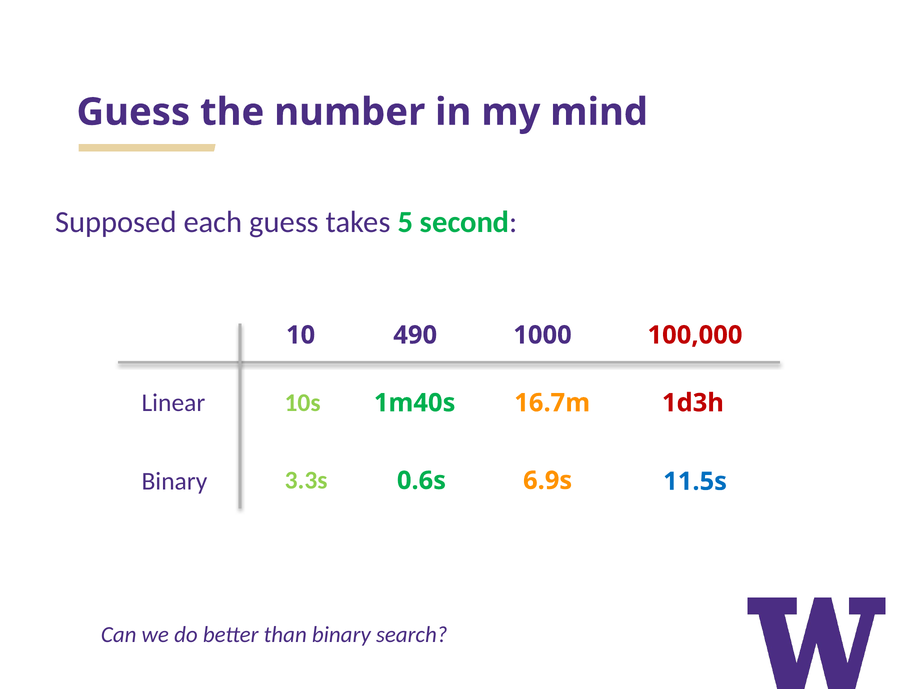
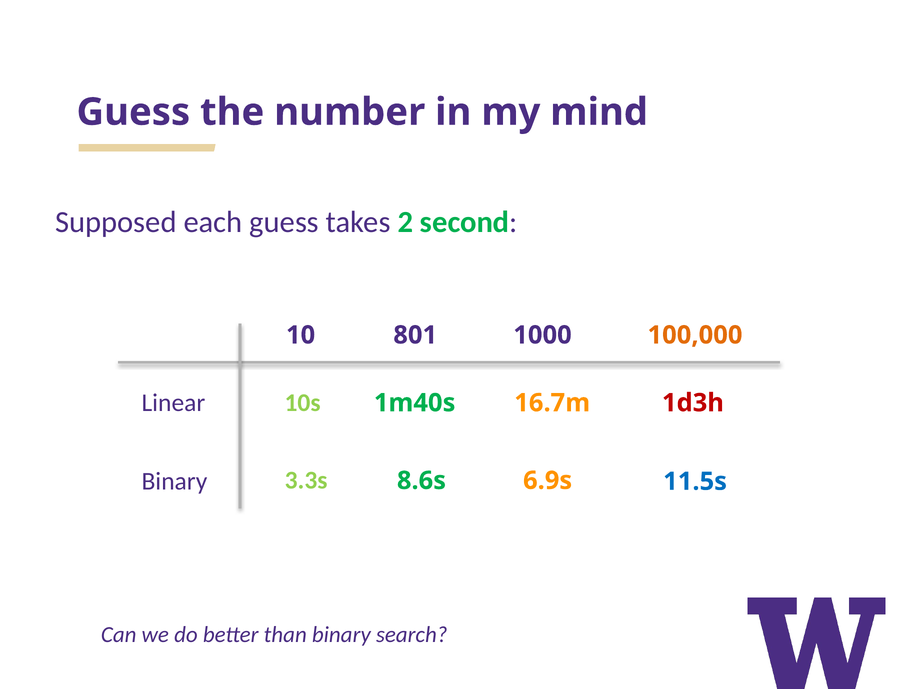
5: 5 -> 2 (405, 222)
490: 490 -> 801 (415, 335)
100,000 colour: red -> orange (695, 335)
0.6s: 0.6s -> 8.6s (421, 480)
